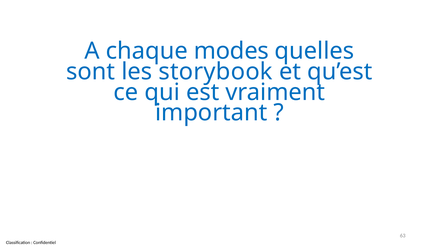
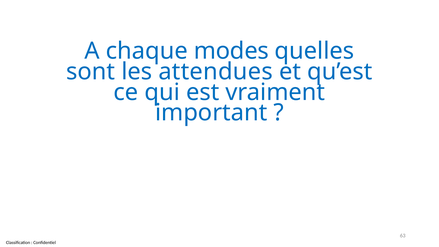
storybook: storybook -> attendues (216, 72)
